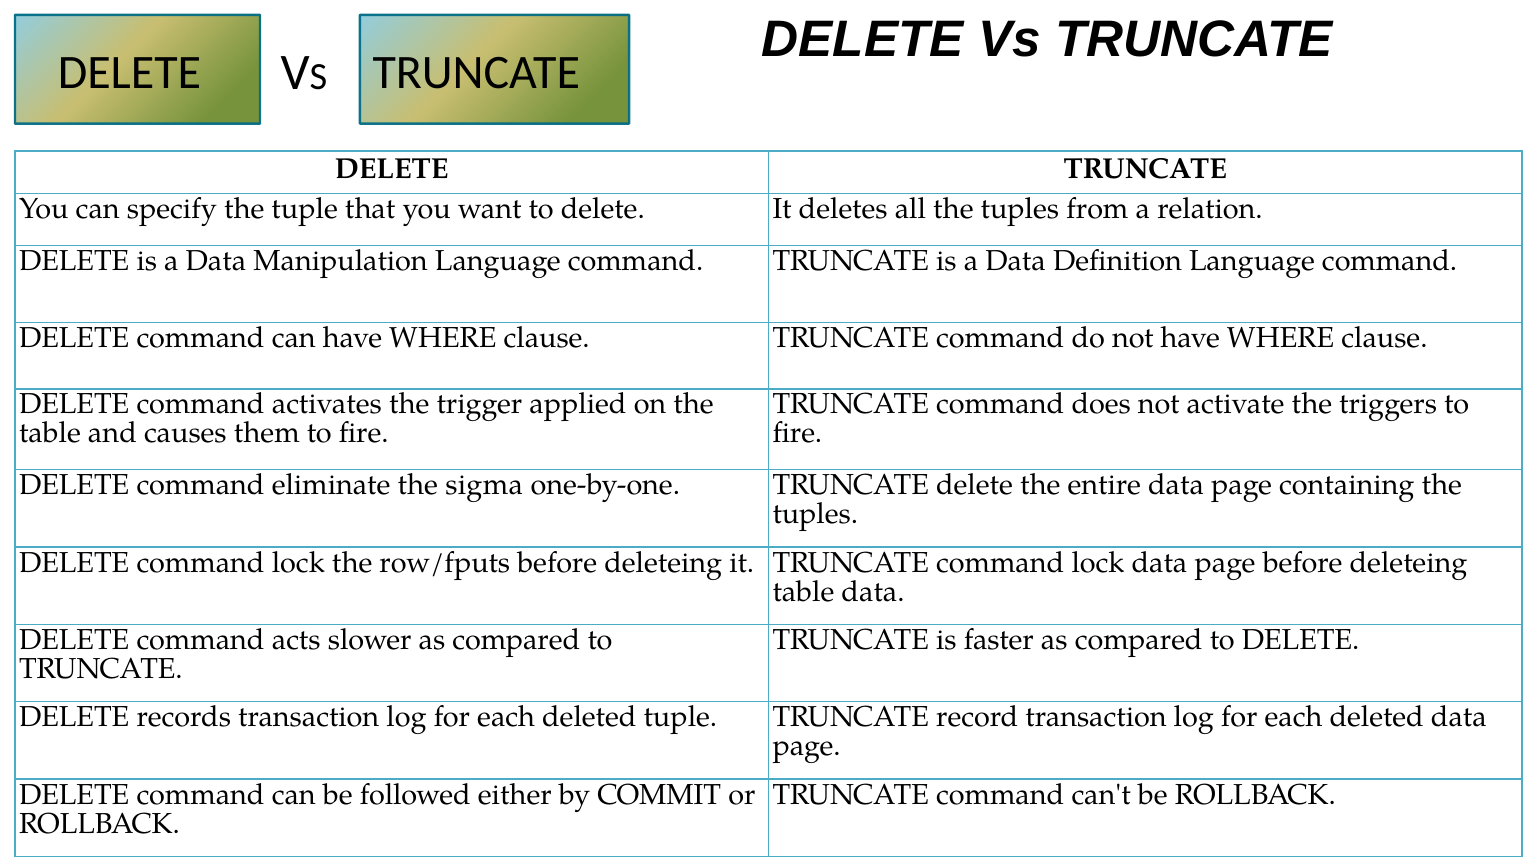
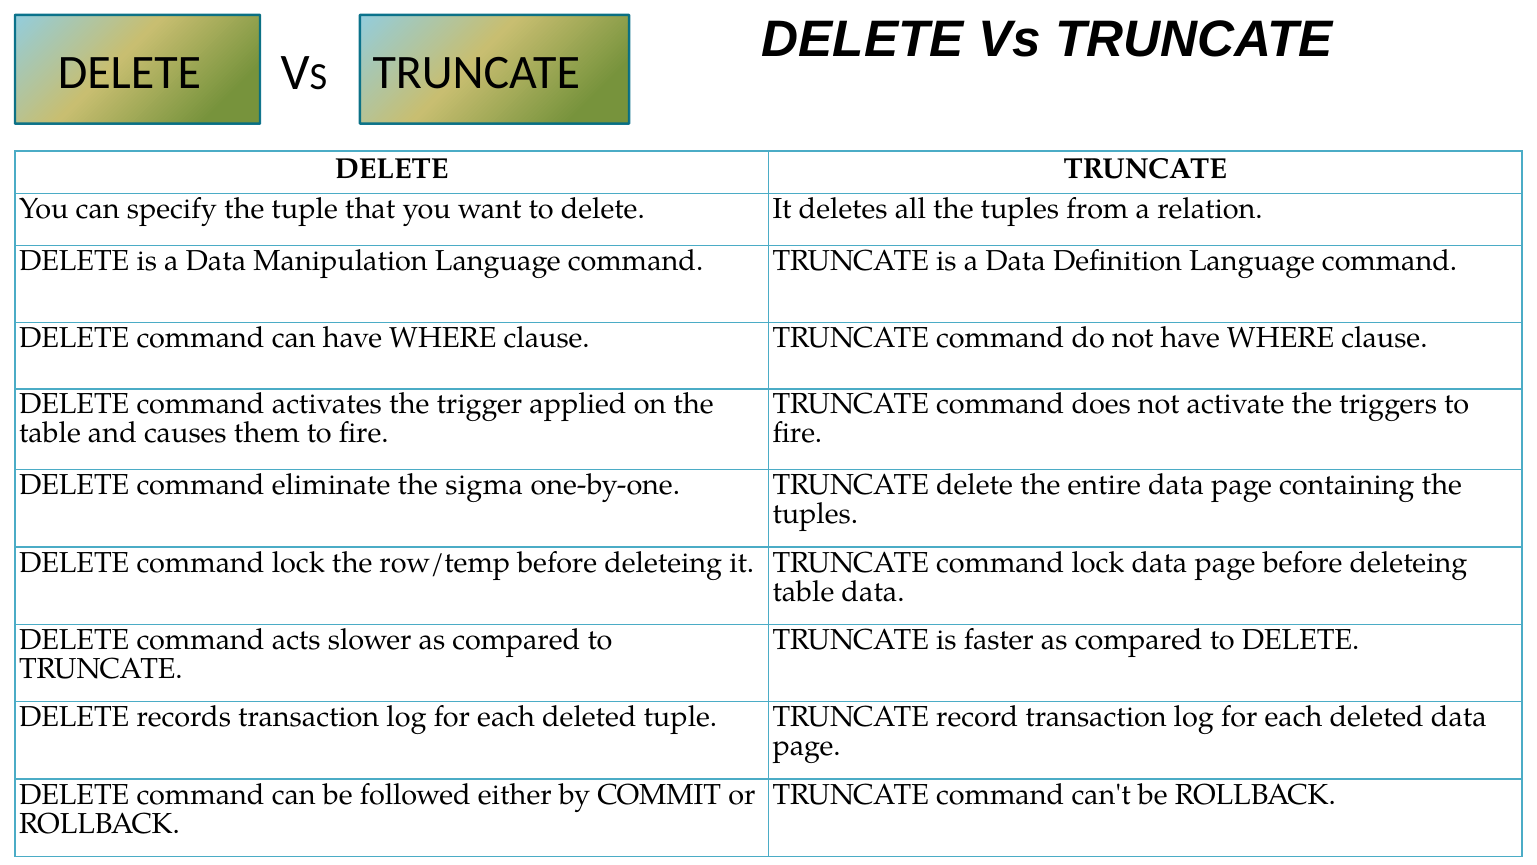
row/fputs: row/fputs -> row/temp (445, 562)
